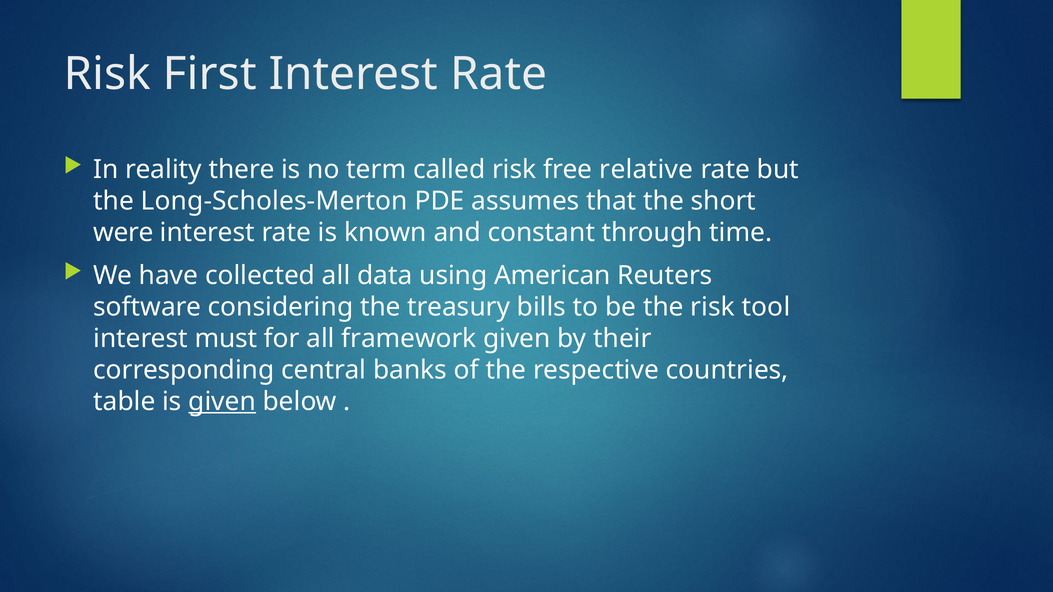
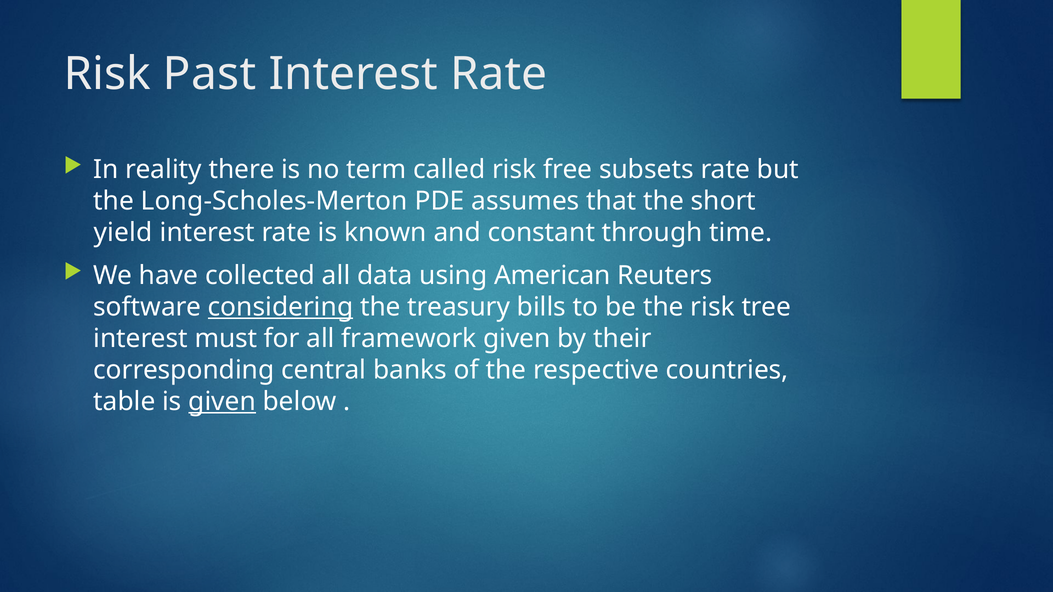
First: First -> Past (210, 74)
relative: relative -> subsets (646, 170)
were: were -> yield (123, 233)
considering underline: none -> present (281, 307)
tool: tool -> tree (766, 307)
